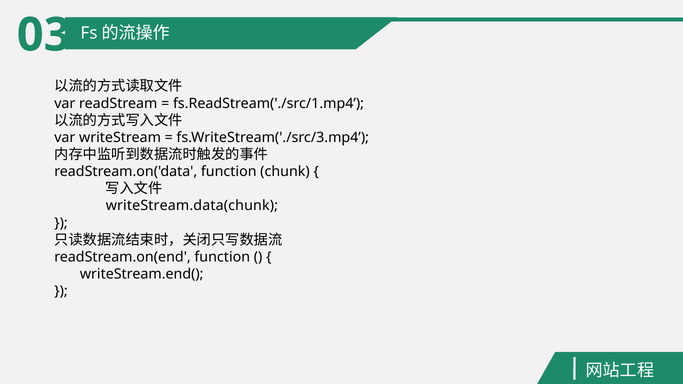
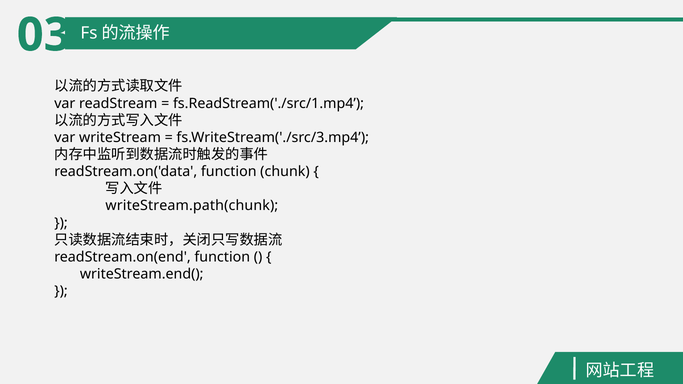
writeStream.data(chunk: writeStream.data(chunk -> writeStream.path(chunk (192, 206)
